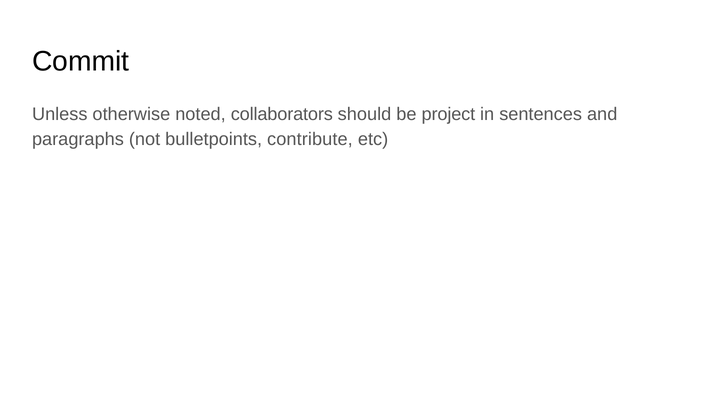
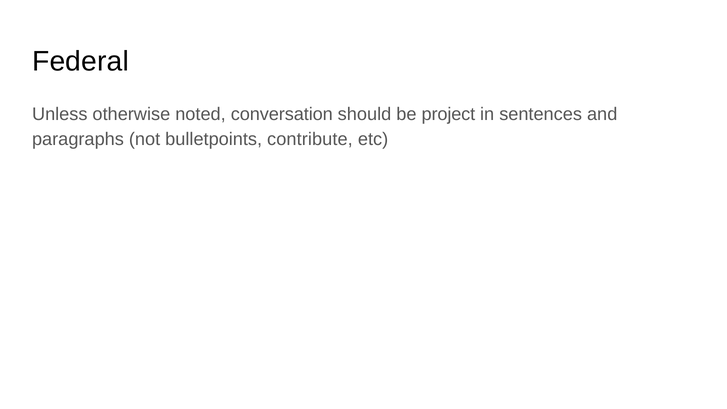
Commit: Commit -> Federal (81, 62)
collaborators: collaborators -> conversation (282, 114)
